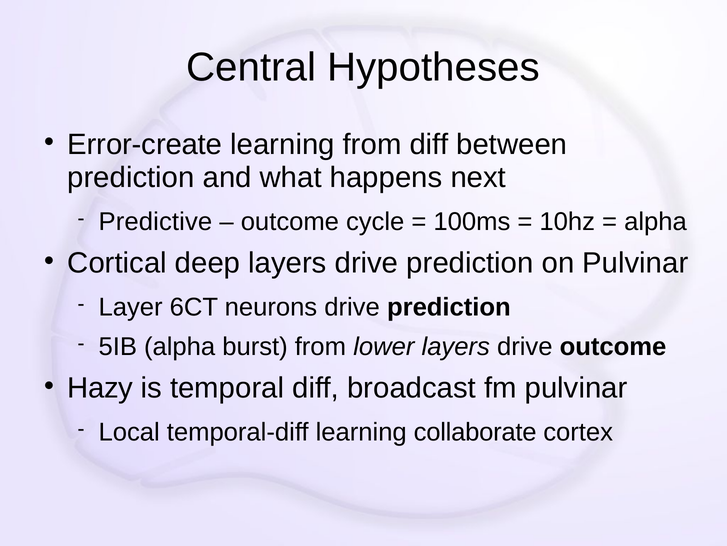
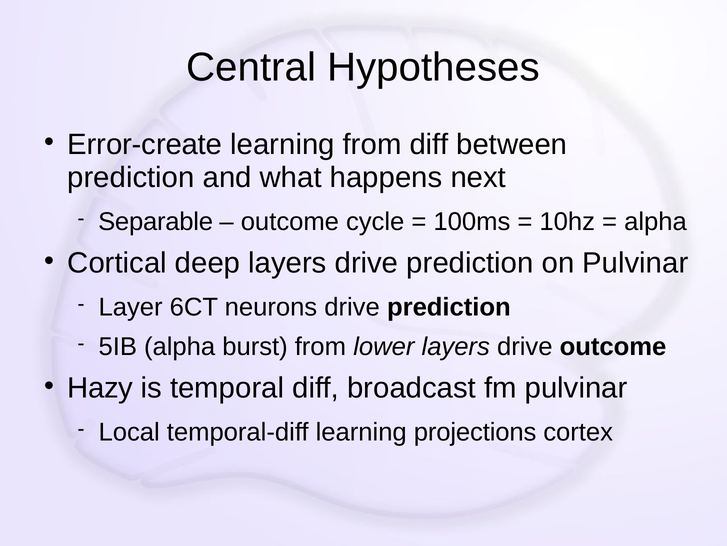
Predictive: Predictive -> Separable (156, 222)
collaborate: collaborate -> projections (475, 432)
